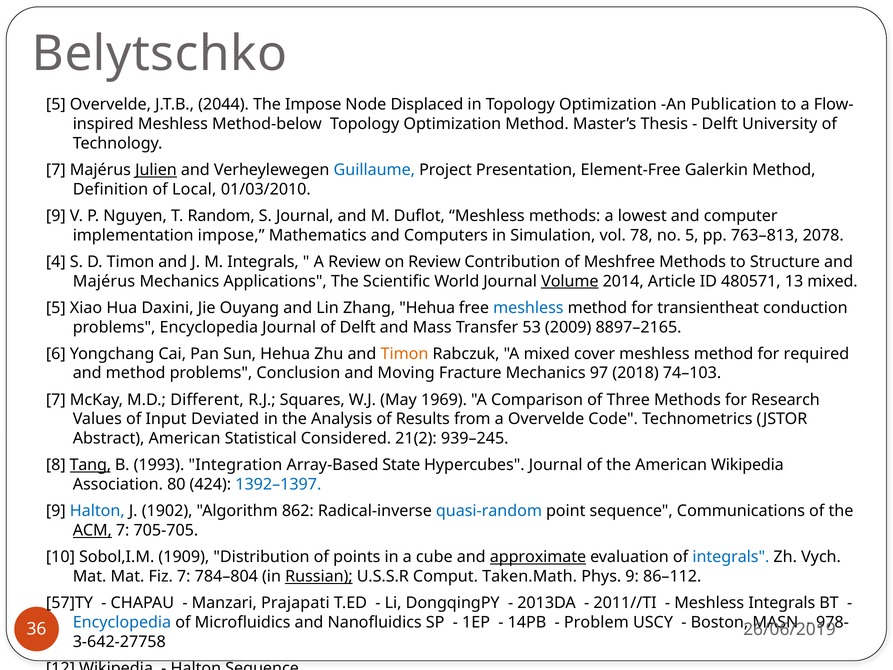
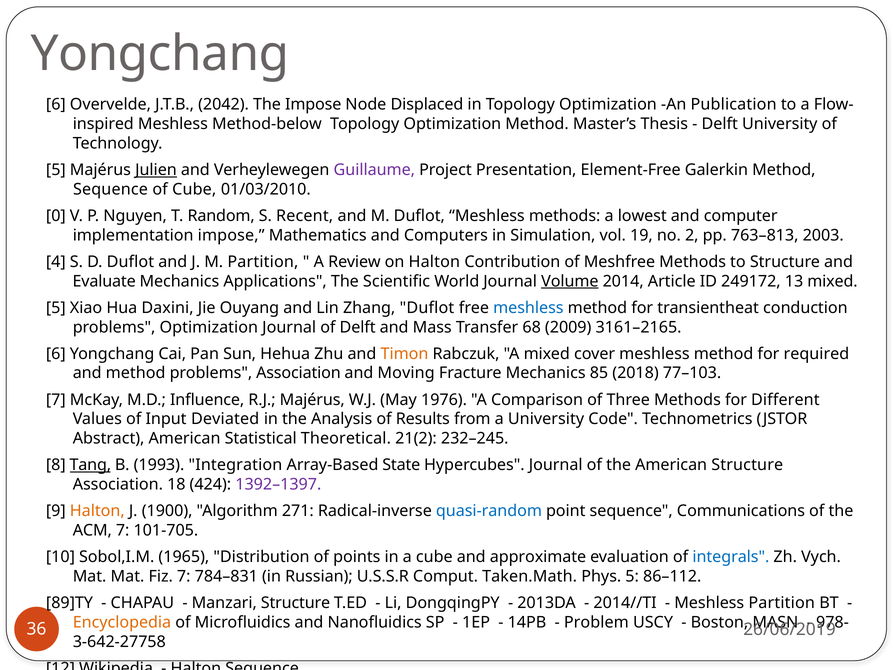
Belytschko: Belytschko -> Yongchang (160, 54)
5: 5 -> 6 (56, 105)
2044: 2044 -> 2042 (224, 105)
7: 7 -> 5 (56, 170)
Guillaume colour: blue -> purple (374, 170)
Definition: Definition -> Sequence (110, 189)
of Local: Local -> Cube (194, 189)
9: 9 -> 0 (56, 216)
S Journal: Journal -> Recent (305, 216)
78: 78 -> 19 (641, 235)
no 5: 5 -> 2 (692, 235)
2078: 2078 -> 2003 (823, 235)
D Timon: Timon -> Duflot (130, 262)
M Integrals: Integrals -> Partition (263, 262)
on Review: Review -> Halton (434, 262)
Majérus: Majérus -> Evaluate (104, 281)
480571: 480571 -> 249172 (751, 281)
Zhang Hehua: Hehua -> Duflot (427, 308)
problems Encyclopedia: Encyclopedia -> Optimization (209, 327)
53: 53 -> 68 (532, 327)
8897–2165: 8897–2165 -> 3161–2165 (639, 327)
problems Conclusion: Conclusion -> Association (298, 373)
97: 97 -> 85 (599, 373)
74–103: 74–103 -> 77–103 (692, 373)
Different: Different -> Influence (207, 400)
R.J Squares: Squares -> Majérus (312, 400)
1969: 1969 -> 1976 (444, 400)
Research: Research -> Different (785, 400)
a Overvelde: Overvelde -> University (546, 419)
Considered: Considered -> Theoretical (346, 438)
939–245: 939–245 -> 232–245 (475, 438)
American Wikipedia: Wikipedia -> Structure (747, 465)
80: 80 -> 18 (176, 484)
1392–1397 colour: blue -> purple (278, 484)
Halton colour: blue -> orange (97, 511)
1902: 1902 -> 1900 (167, 511)
862: 862 -> 271 (298, 511)
ACM underline: present -> none (92, 530)
705-705: 705-705 -> 101-705 (166, 530)
1909: 1909 -> 1965 (184, 557)
approximate underline: present -> none (538, 557)
784–804: 784–804 -> 784–831 (226, 576)
Russian underline: present -> none (319, 576)
Phys 9: 9 -> 5 (632, 576)
57]TY: 57]TY -> 89]TY (69, 603)
Manzari Prajapati: Prajapati -> Structure (296, 603)
2011//TI: 2011//TI -> 2014//TI (625, 603)
Meshless Integrals: Integrals -> Partition (782, 603)
Encyclopedia colour: blue -> orange (122, 622)
